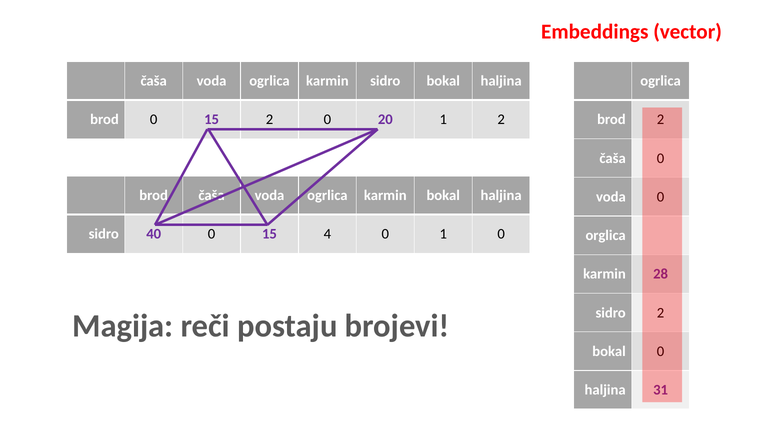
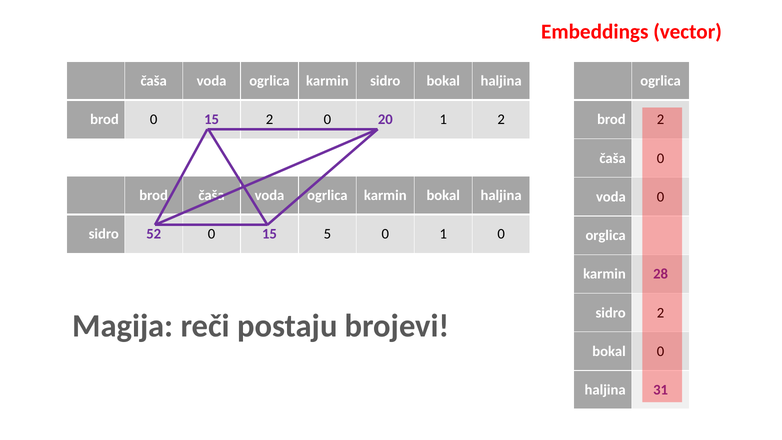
40: 40 -> 52 (154, 234)
4: 4 -> 5 (327, 234)
